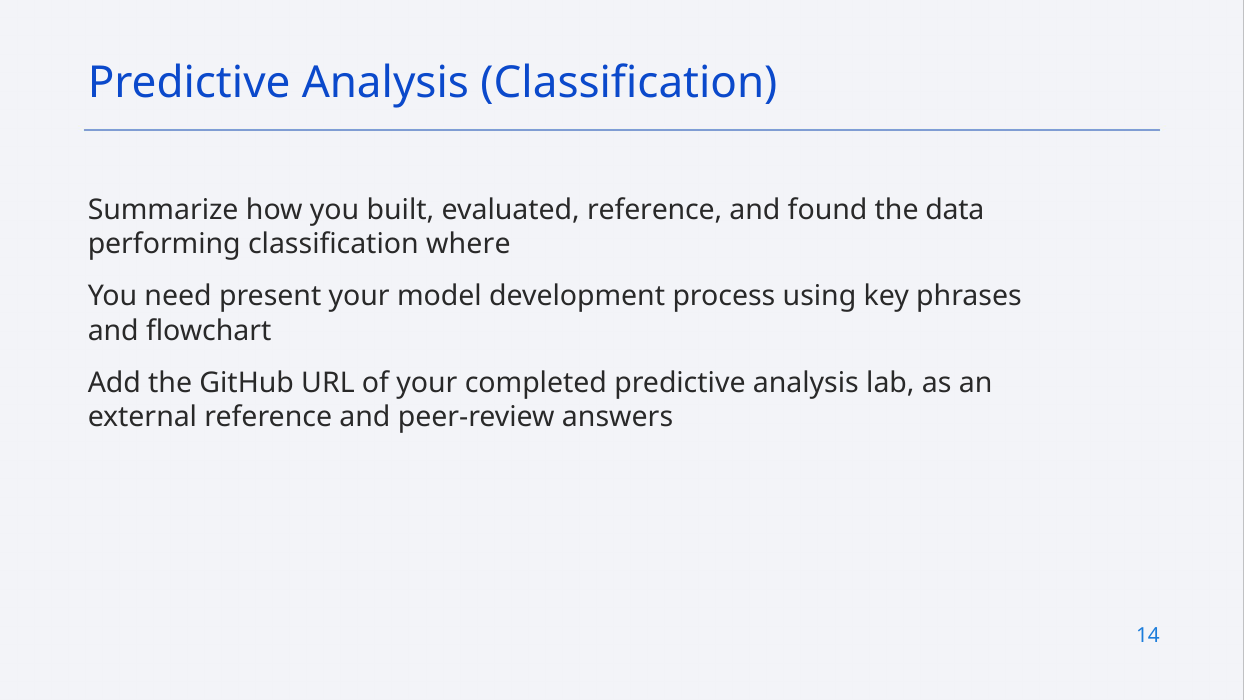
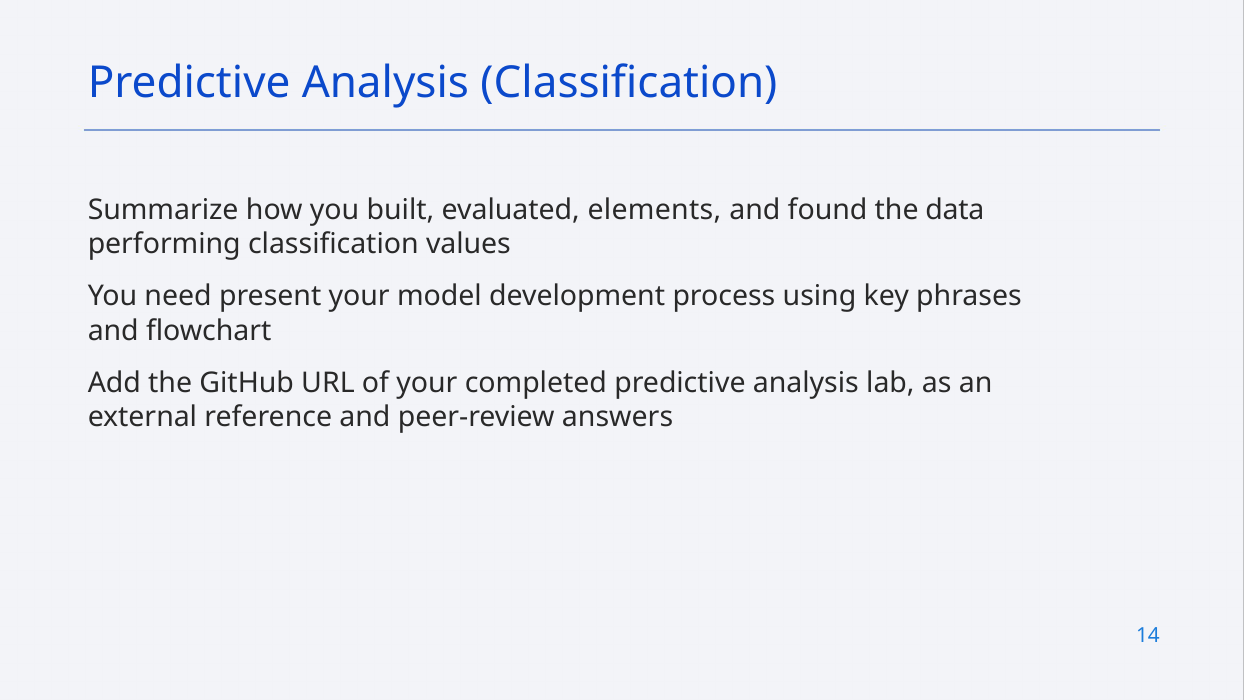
evaluated reference: reference -> elements (654, 210)
where: where -> values (468, 244)
